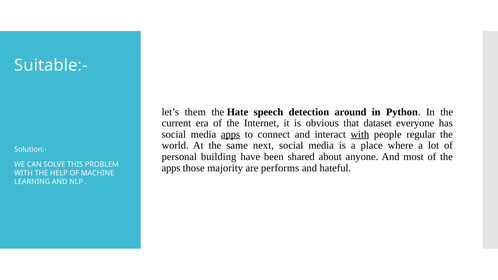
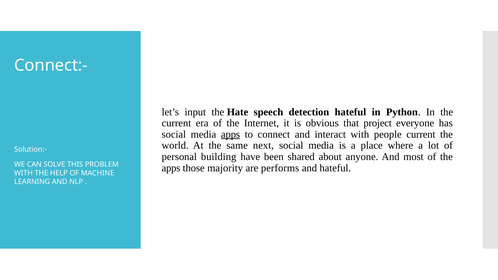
Suitable:-: Suitable:- -> Connect:- (51, 65)
them: them -> input (195, 112)
detection around: around -> hateful (350, 112)
dataset: dataset -> project (378, 123)
with underline: present -> none (360, 134)
people regular: regular -> current (421, 134)
